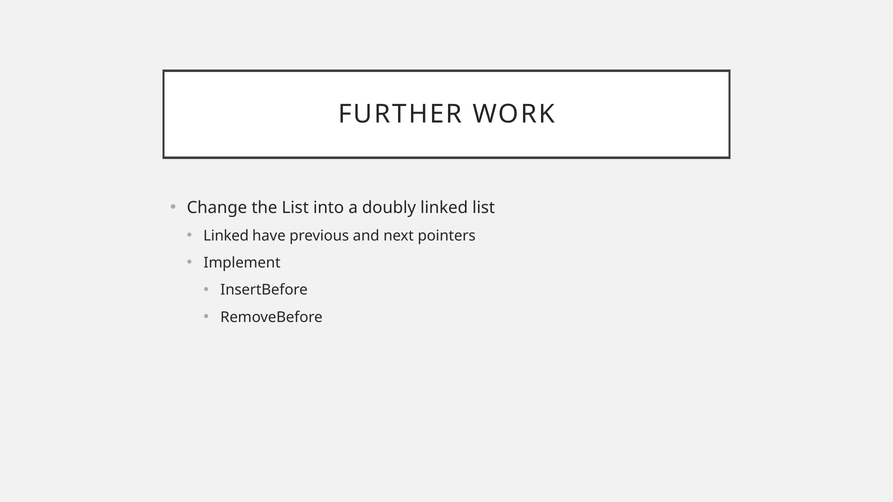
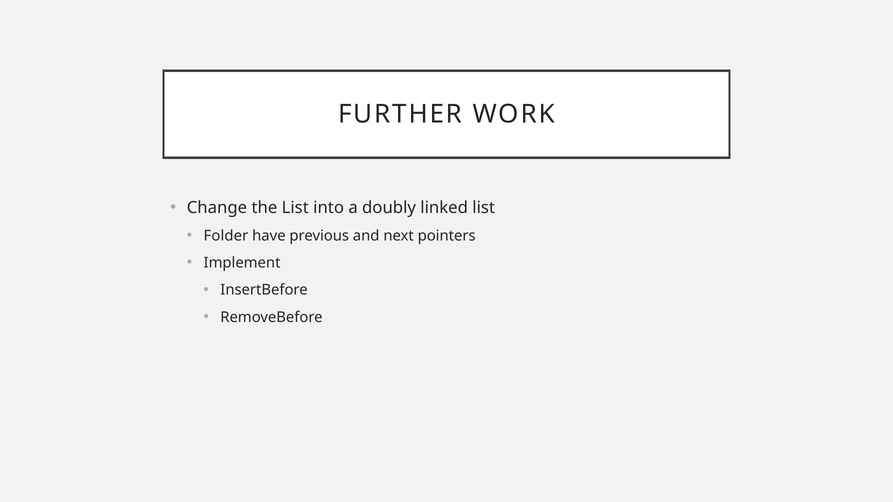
Linked: Linked -> Folder (226, 236)
